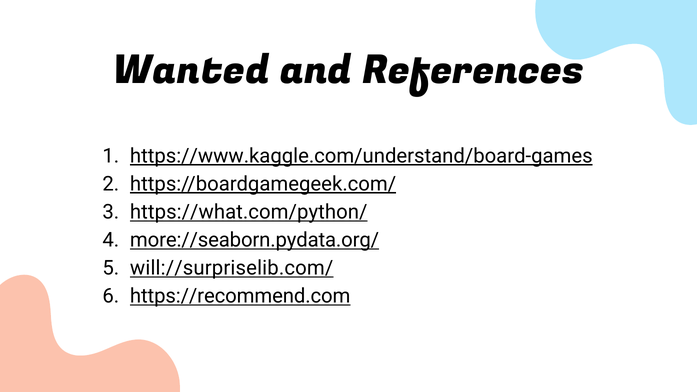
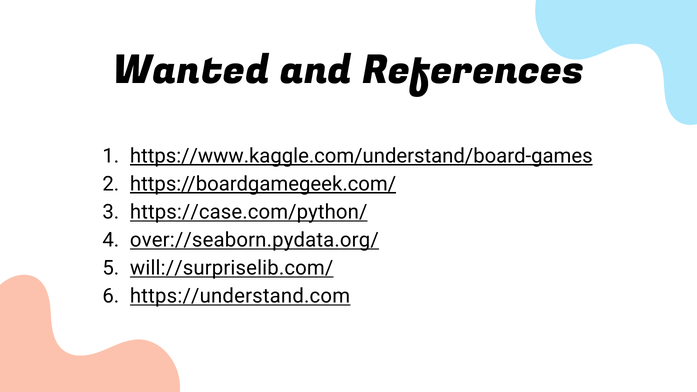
https://what.com/python/: https://what.com/python/ -> https://case.com/python/ (249, 212)
more://seaborn.pydata.org/: more://seaborn.pydata.org/ -> over://seaborn.pydata.org/ (254, 240)
https://recommend.com: https://recommend.com -> https://understand.com (240, 296)
